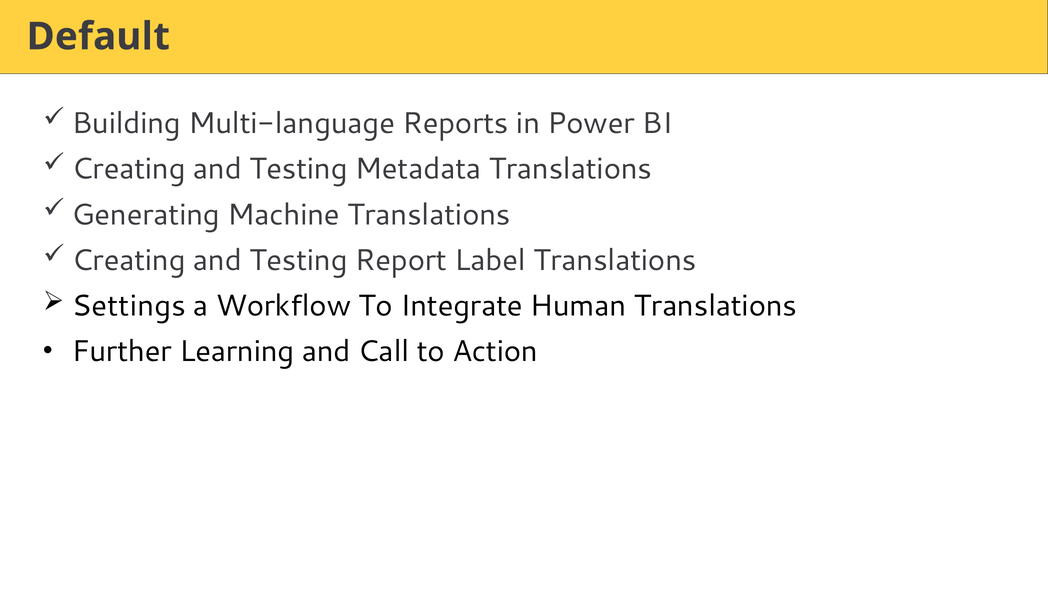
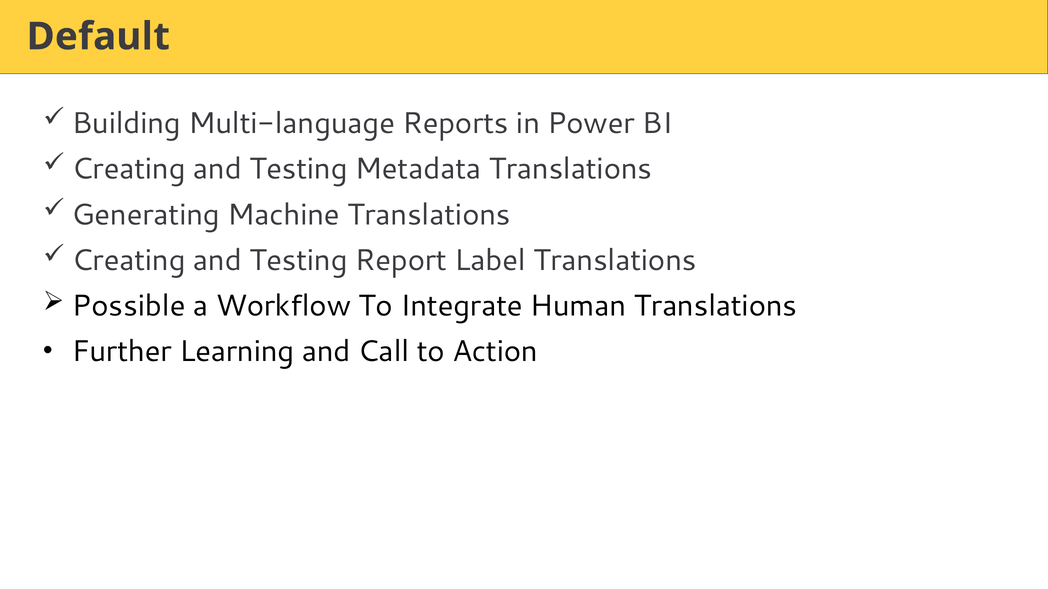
Settings: Settings -> Possible (129, 306)
